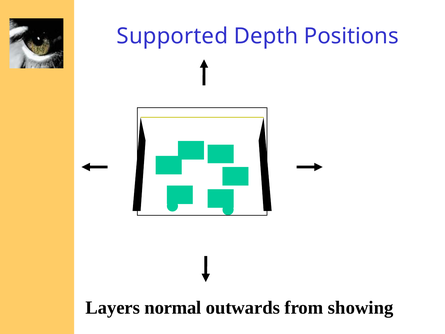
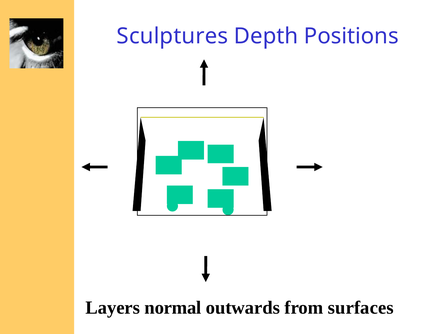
Supported: Supported -> Sculptures (172, 36)
showing: showing -> surfaces (361, 308)
